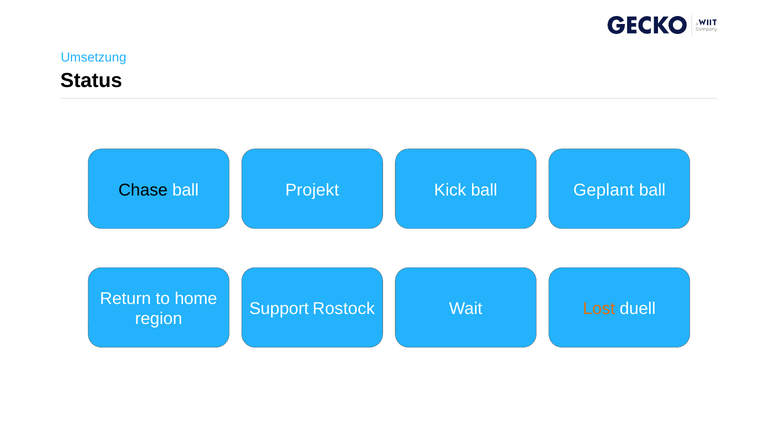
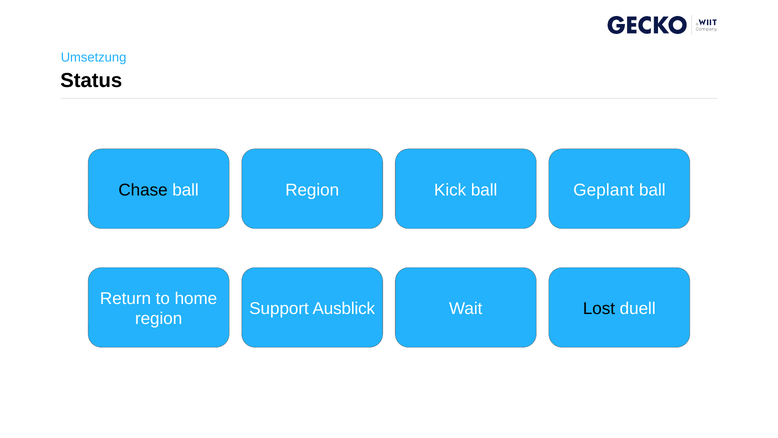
ball Projekt: Projekt -> Region (312, 190)
Rostock: Rostock -> Ausblick (344, 308)
Lost colour: orange -> black (599, 308)
